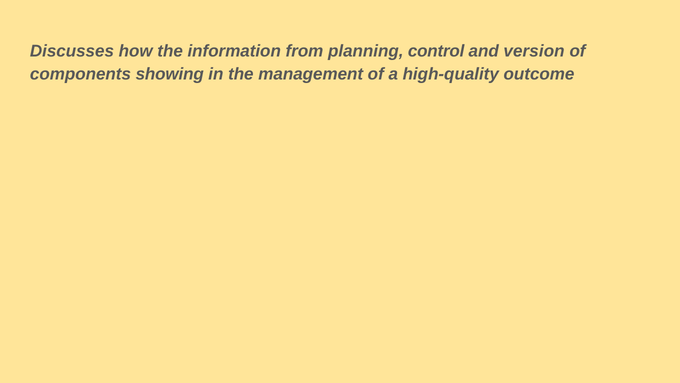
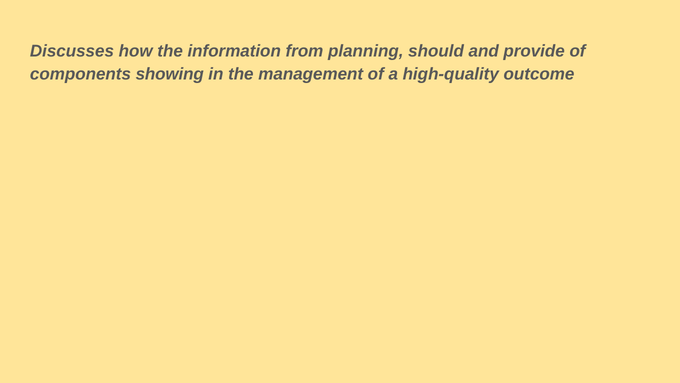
control: control -> should (436, 51)
version: version -> provide (534, 51)
